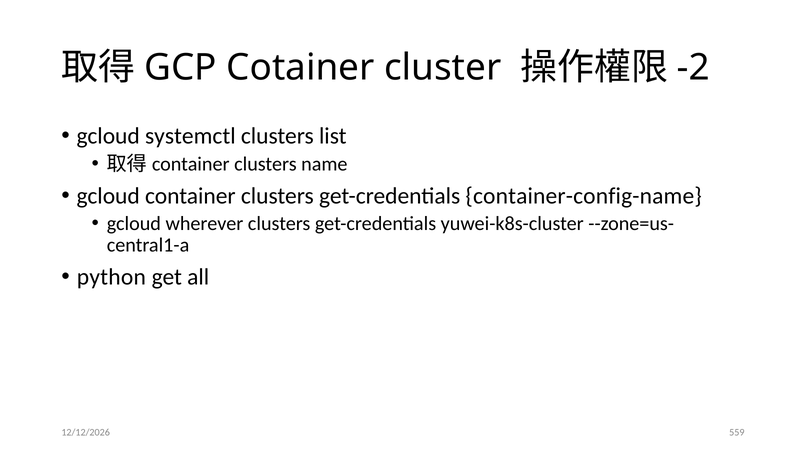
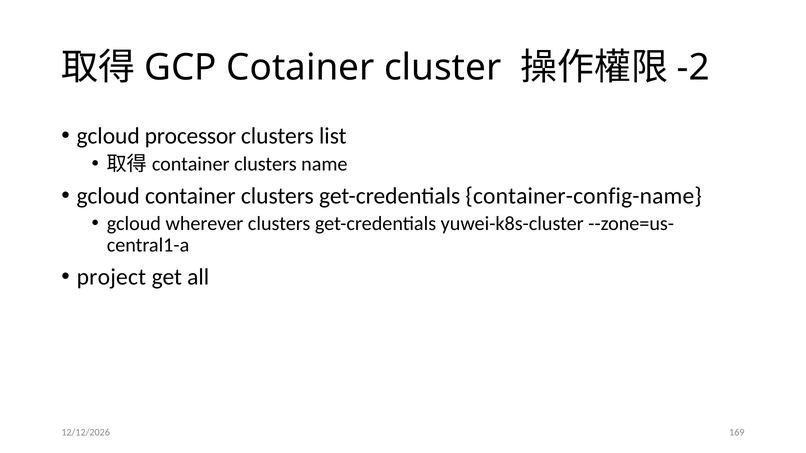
systemctl: systemctl -> processor (190, 136)
python: python -> project (111, 277)
559: 559 -> 169 (737, 433)
